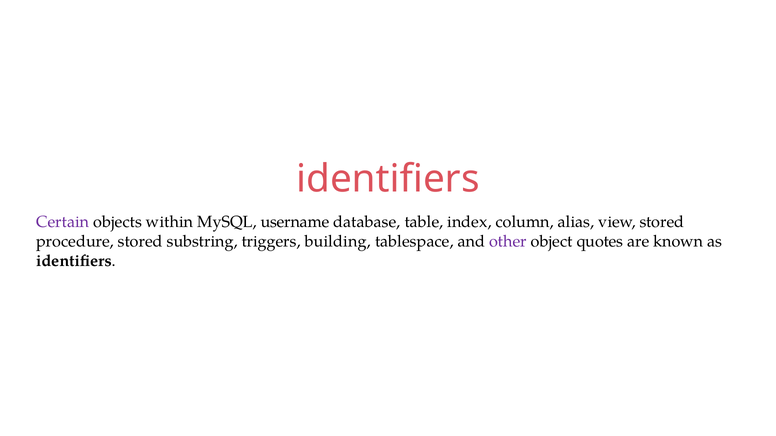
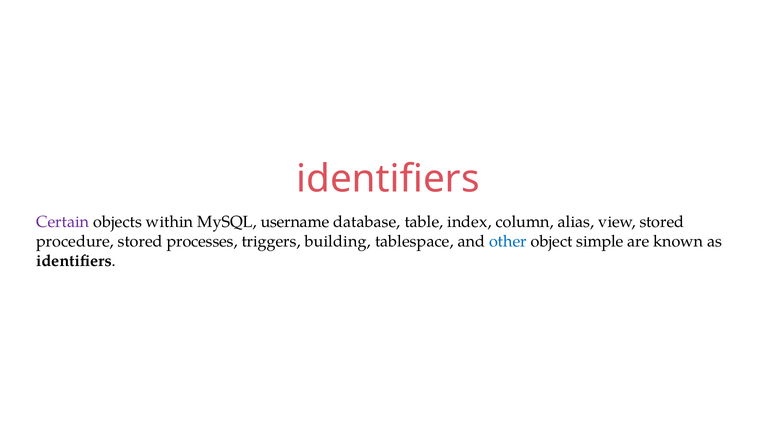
substring: substring -> processes (202, 242)
other colour: purple -> blue (508, 242)
quotes: quotes -> simple (600, 242)
